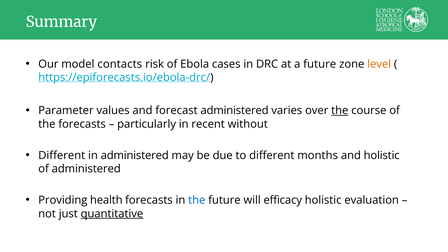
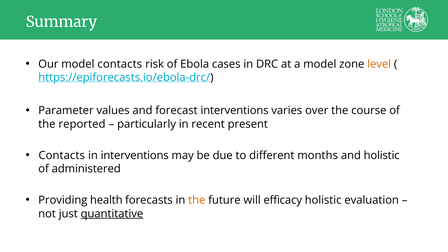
a future: future -> model (320, 64)
forecast administered: administered -> interventions (235, 111)
the underline: present -> none (340, 111)
the forecasts: forecasts -> reported (82, 124)
without: without -> present (248, 124)
Different: Different -> Contacts (62, 155)
in administered: administered -> interventions (135, 155)
the colour: blue -> orange (197, 200)
